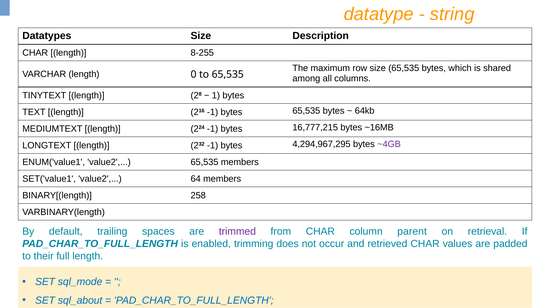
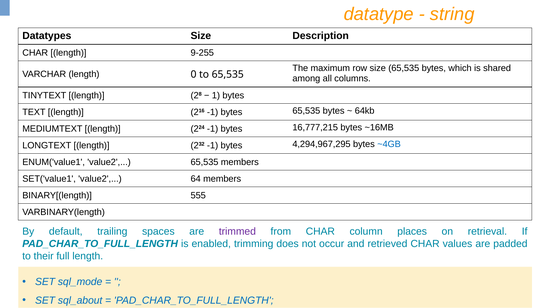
8-255: 8-255 -> 9-255 (202, 53)
~4GB colour: purple -> blue (389, 144)
258: 258 -> 555 (198, 195)
parent: parent -> places (412, 231)
